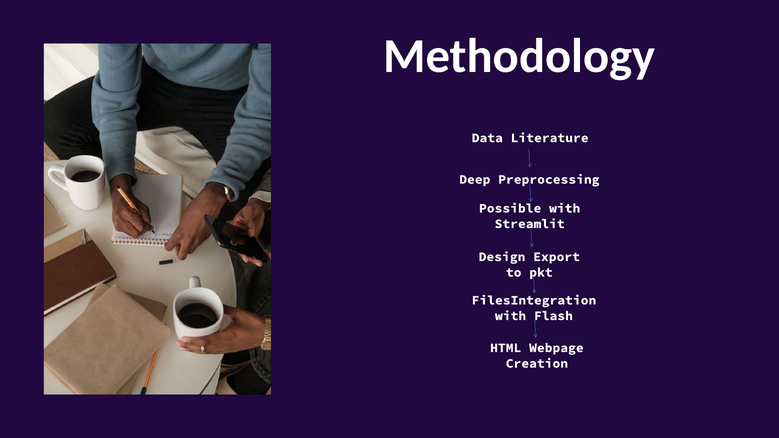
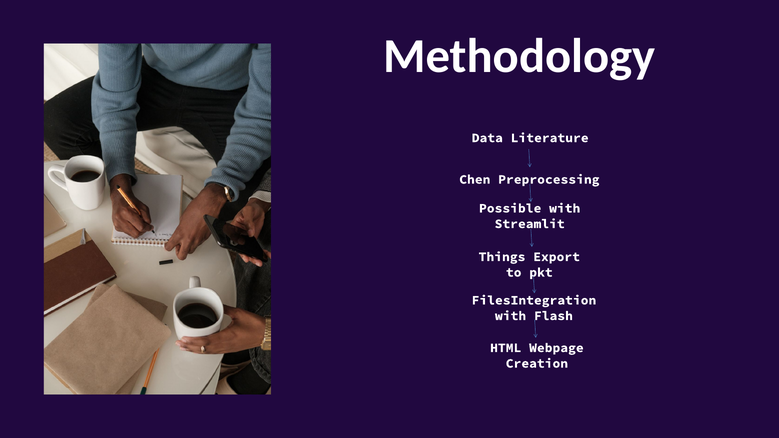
Deep: Deep -> Chen (475, 179)
Design: Design -> Things (502, 257)
